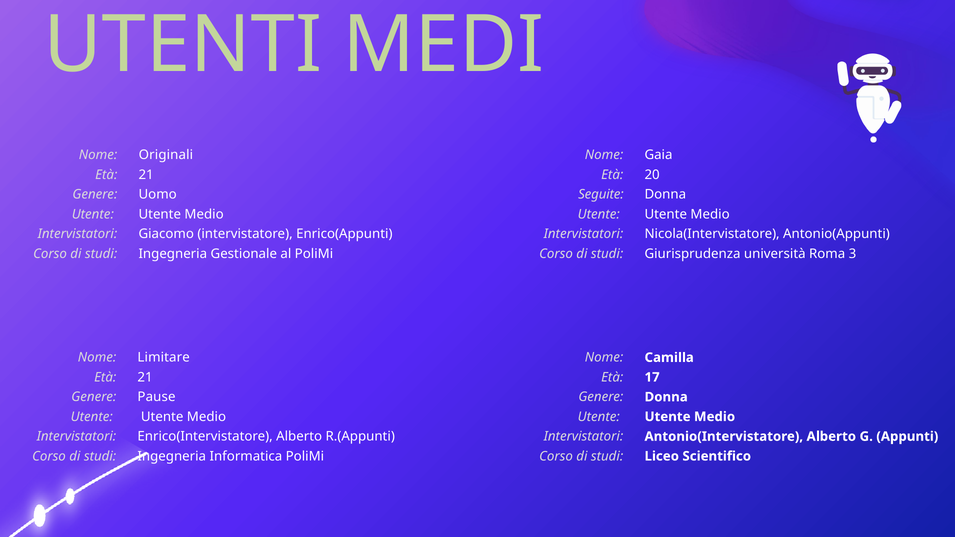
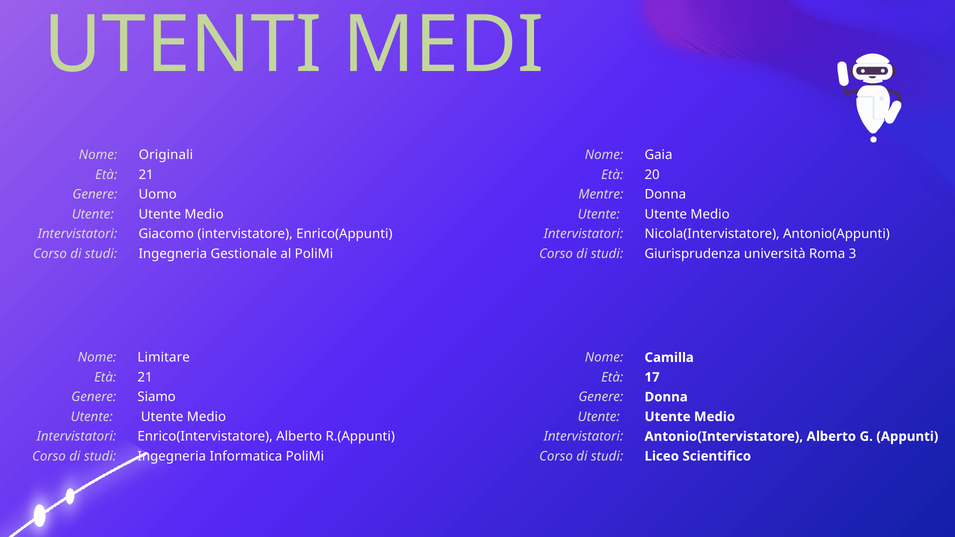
Seguite: Seguite -> Mentre (601, 195)
Pause: Pause -> Siamo (157, 397)
